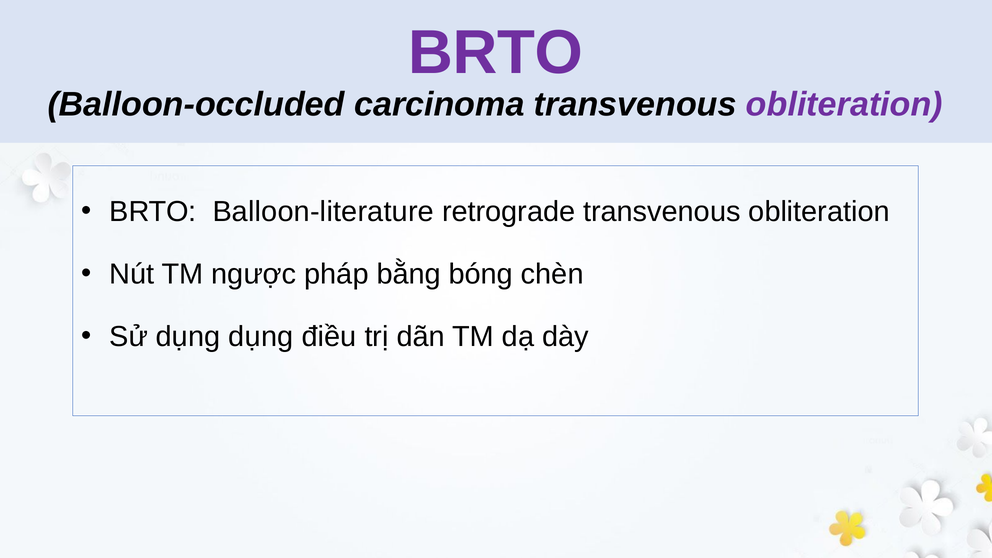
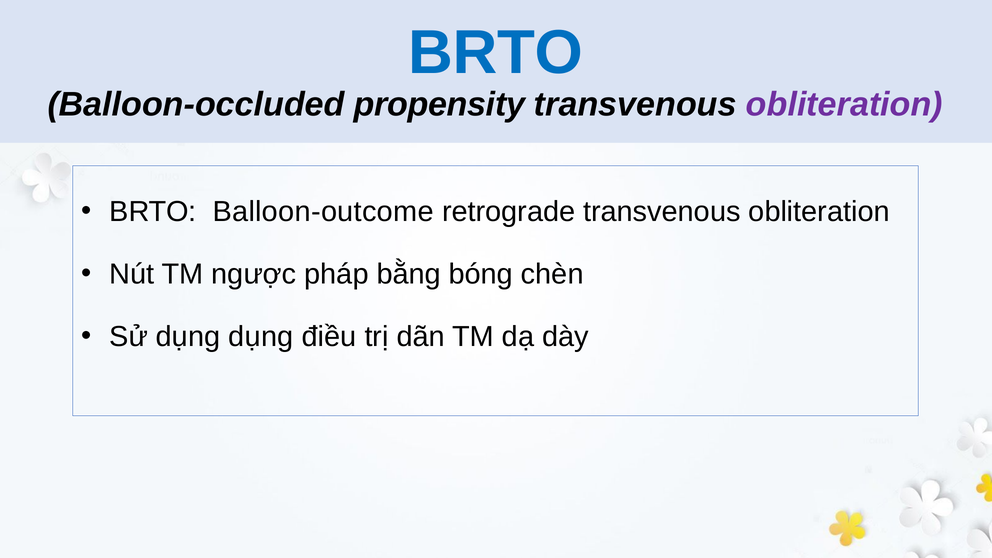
BRTO colour: purple -> blue (496, 53)
carcinoma: carcinoma -> propensity (439, 105)
Balloon-literature: Balloon-literature -> Balloon-outcome (323, 212)
